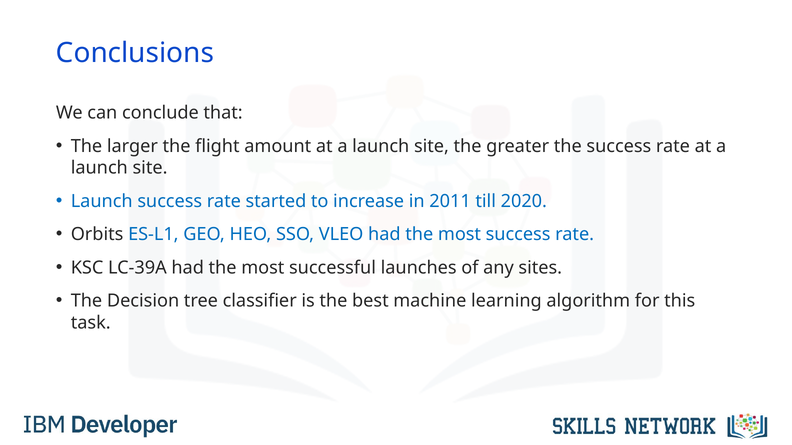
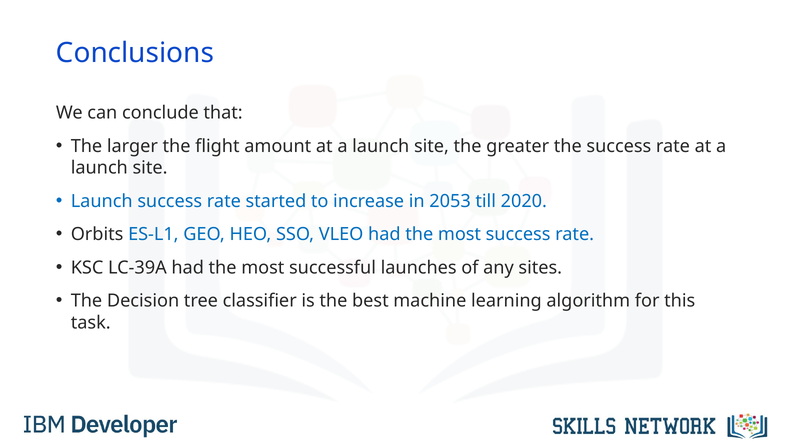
2011: 2011 -> 2053 (450, 201)
